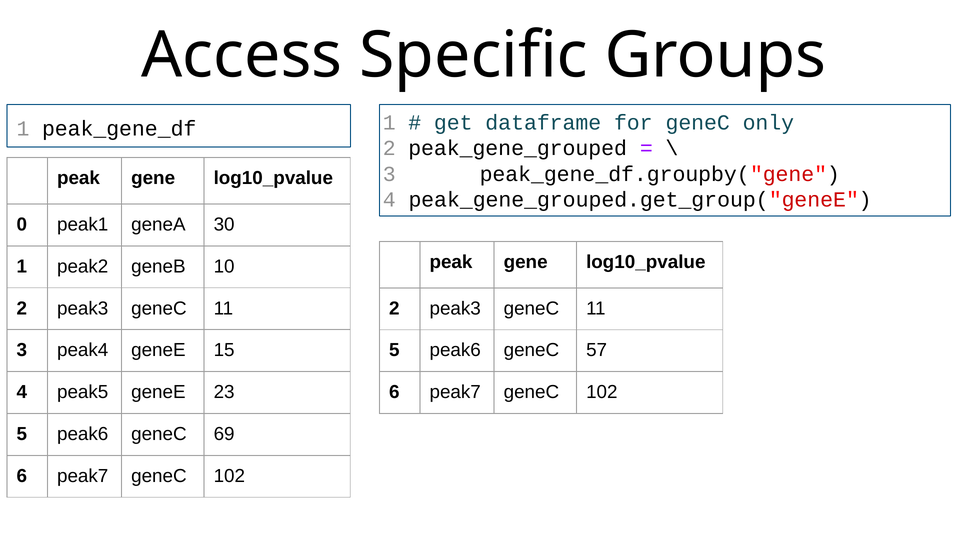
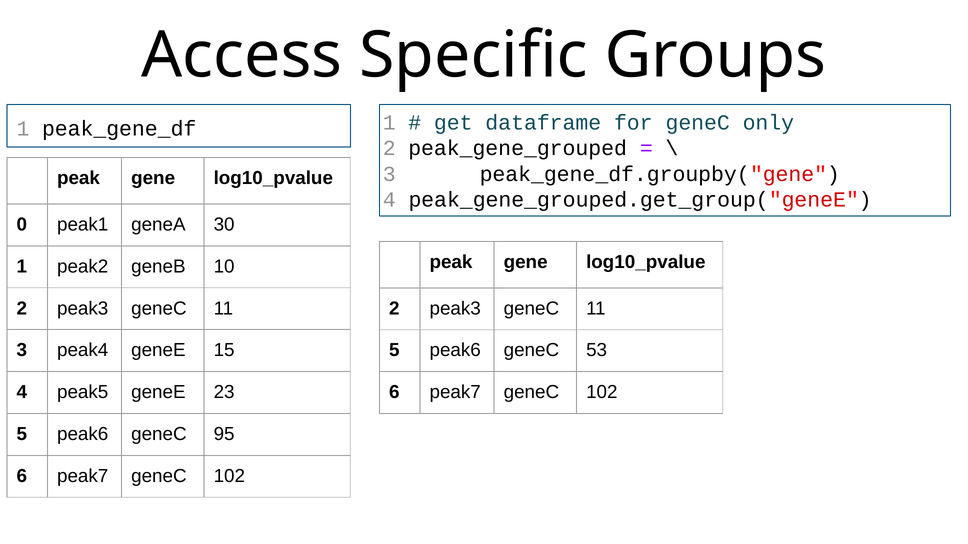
57: 57 -> 53 (597, 351)
69: 69 -> 95 (224, 434)
